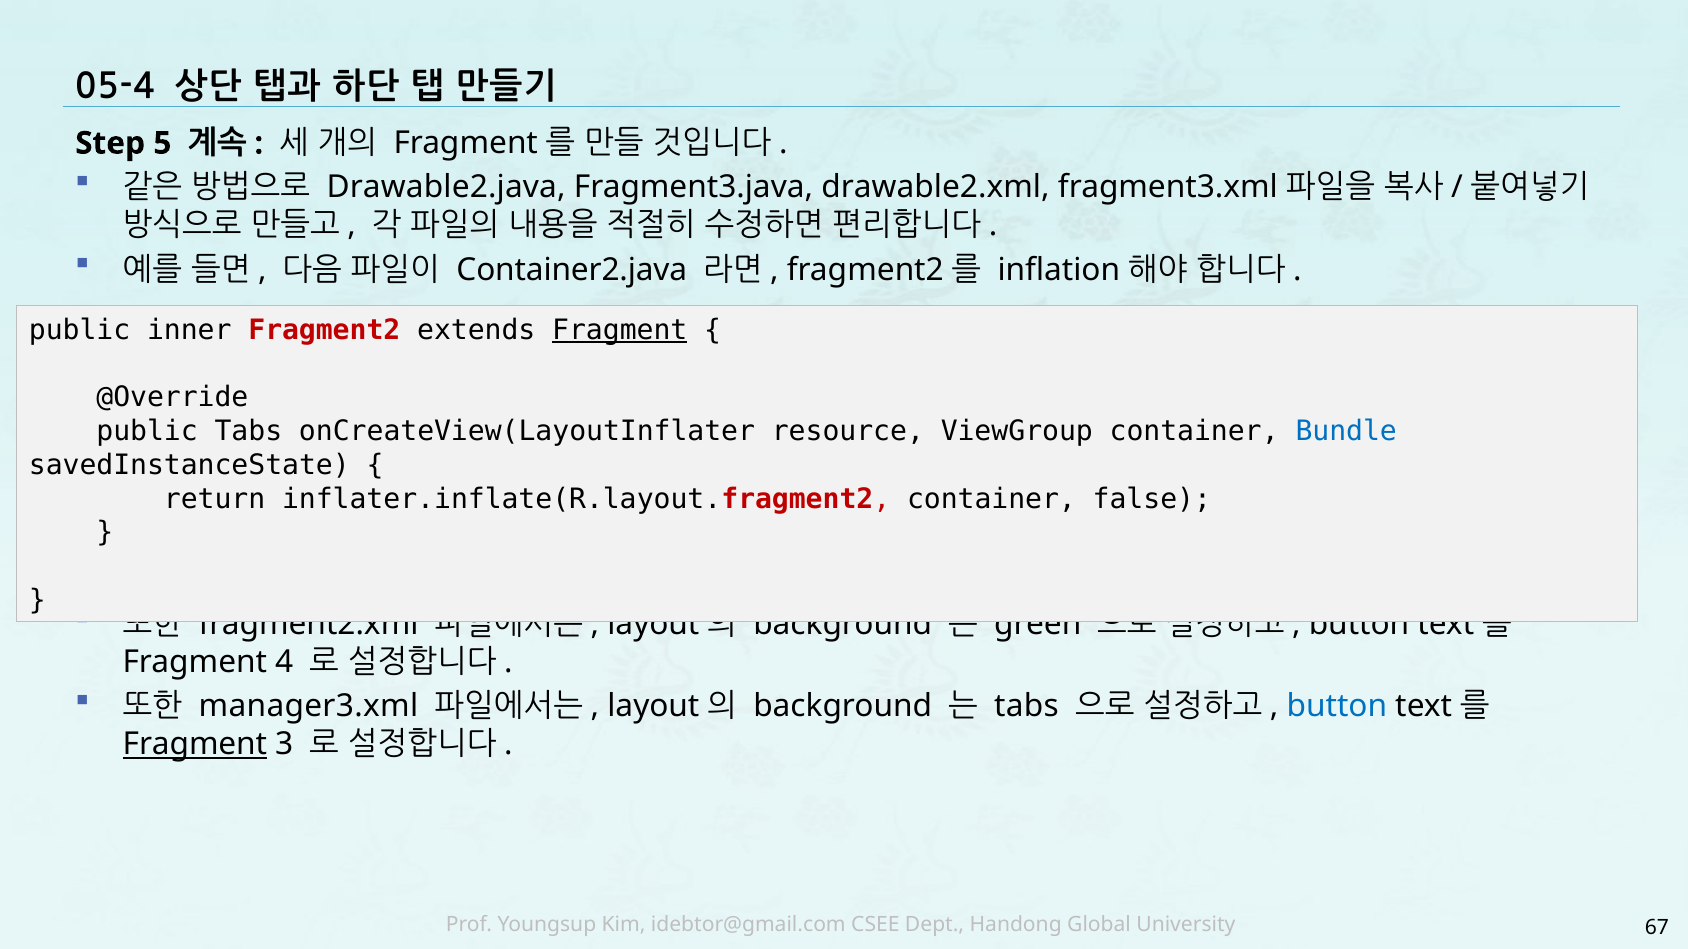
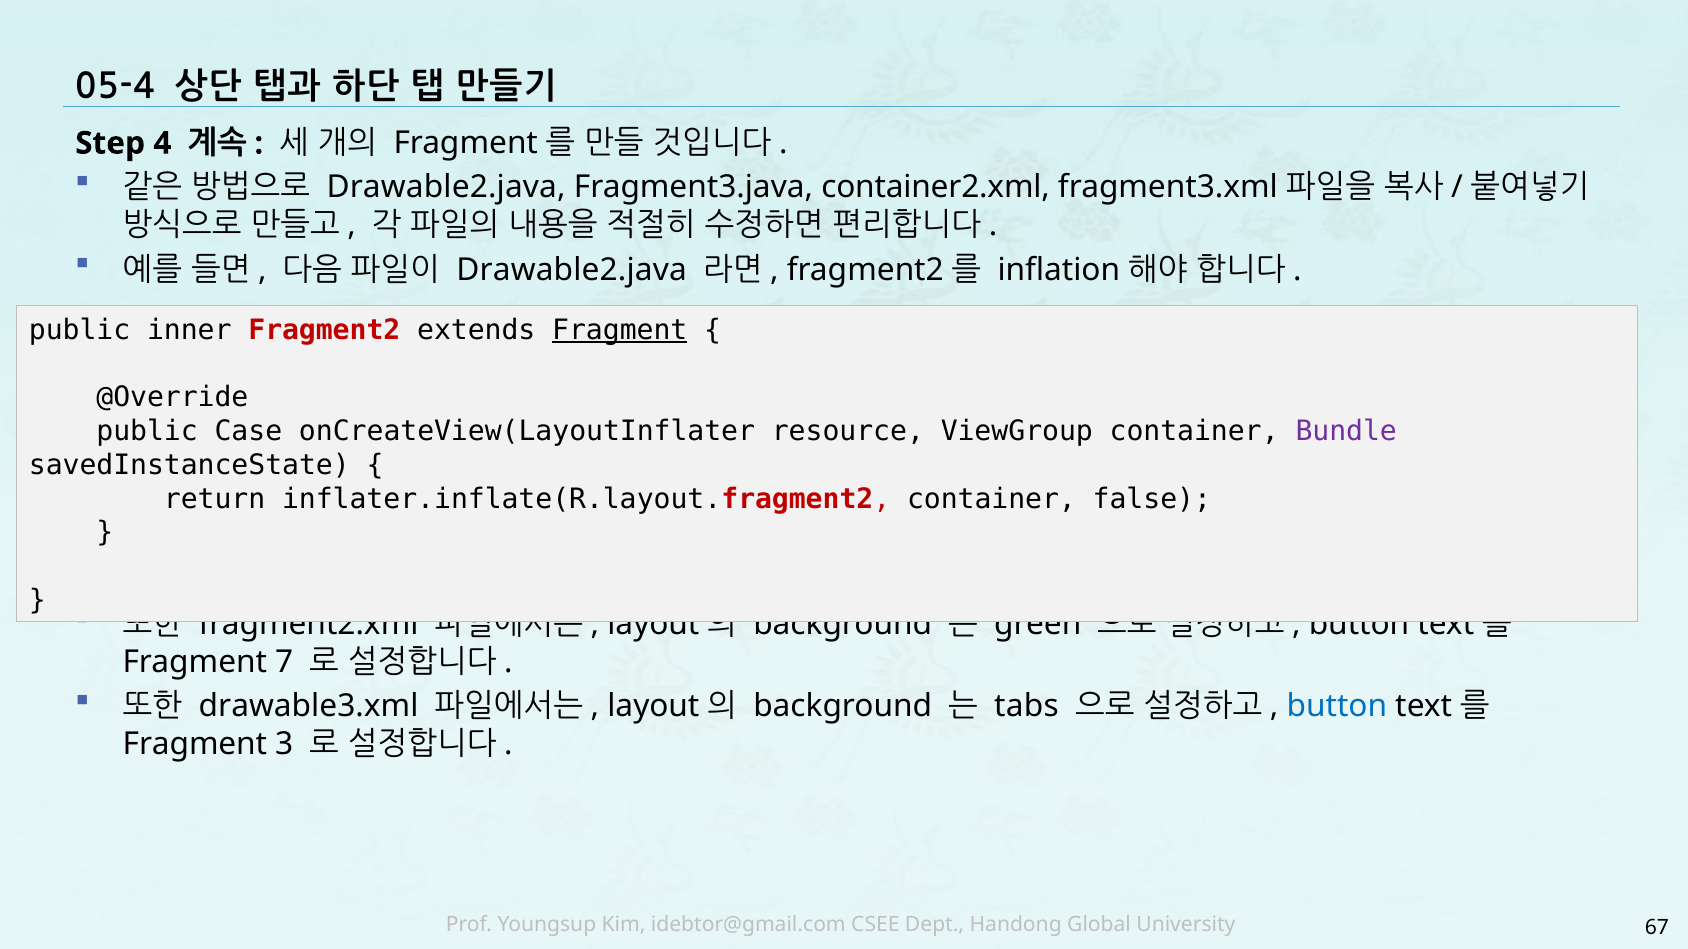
5: 5 -> 4 (162, 143)
drawable2.xml: drawable2.xml -> container2.xml (936, 188)
Container2.java: Container2.java -> Drawable2.java (572, 270)
public Tabs: Tabs -> Case (248, 432)
Bundle colour: blue -> purple (1346, 432)
4: 4 -> 7 (284, 662)
manager3.xml: manager3.xml -> drawable3.xml (309, 707)
Fragment underline: present -> none (195, 745)
